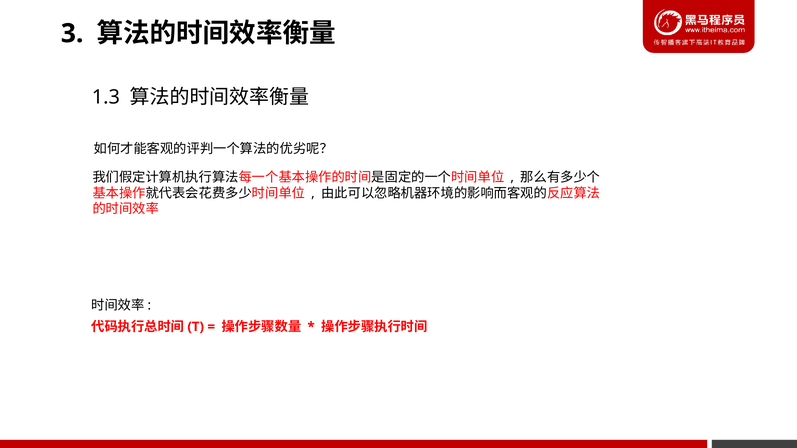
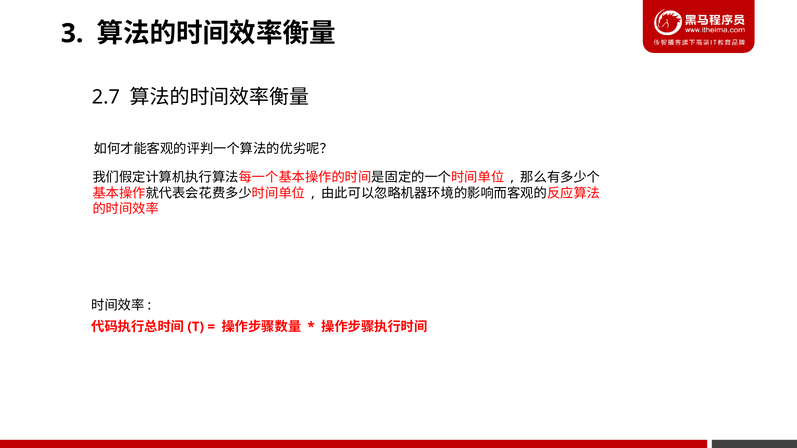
1.3: 1.3 -> 2.7 (106, 97)
